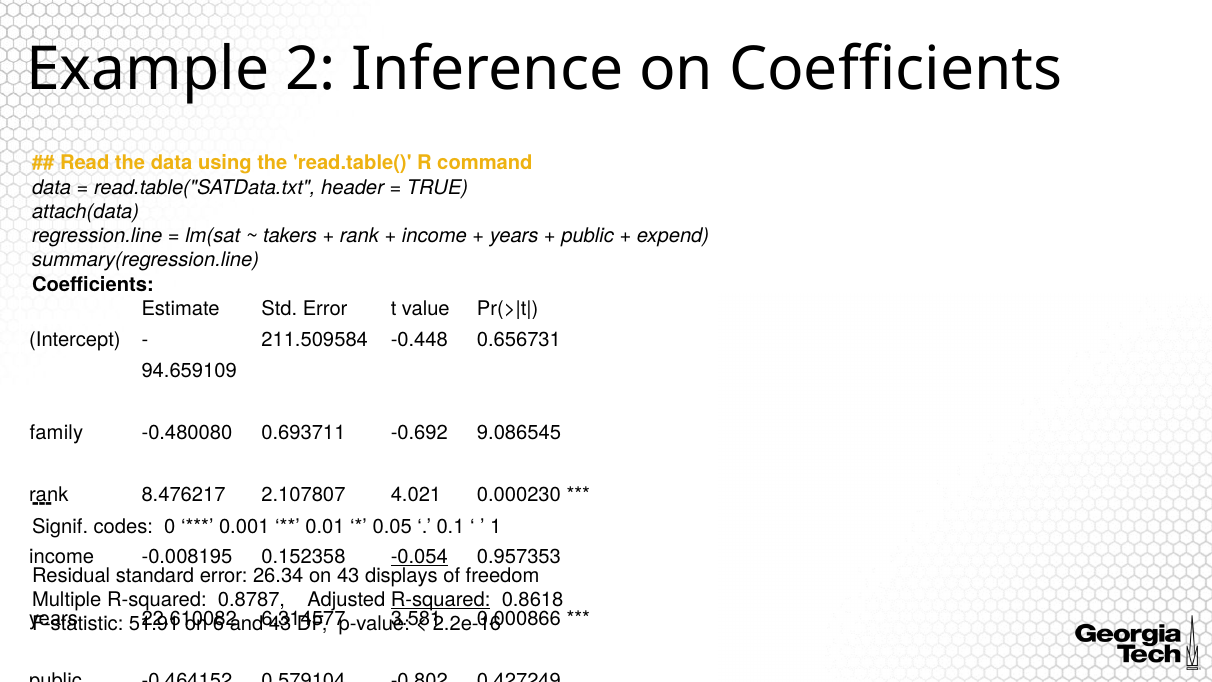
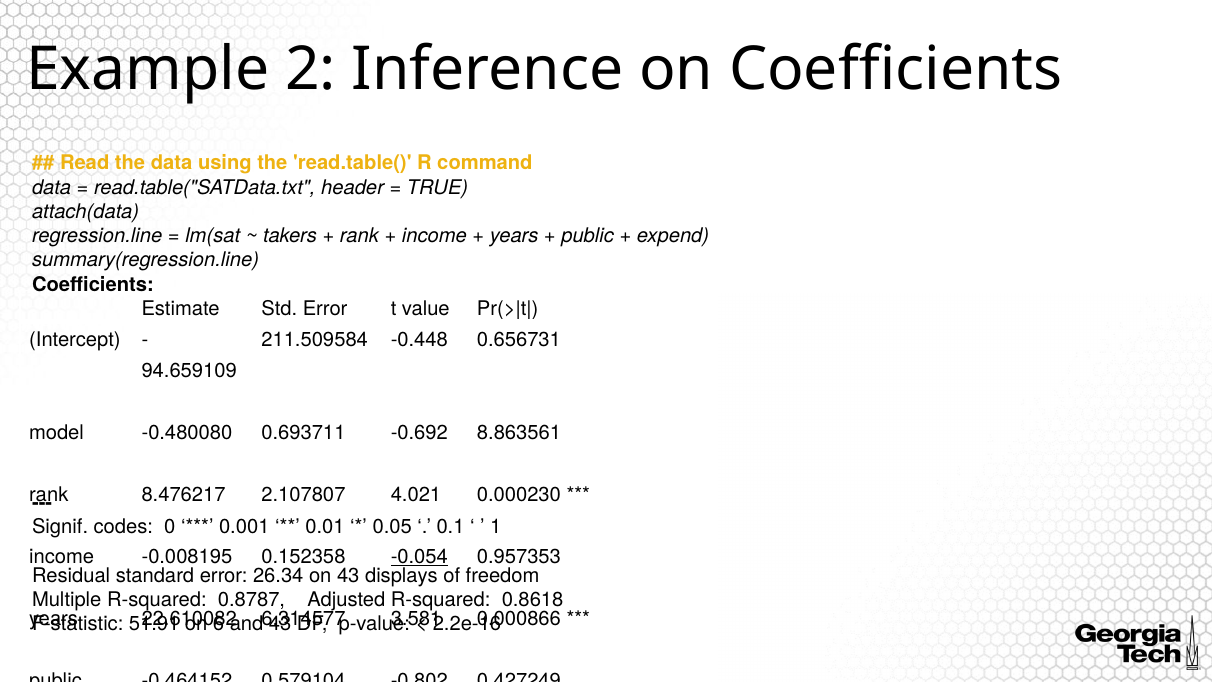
family: family -> model (57, 433)
9.086545: 9.086545 -> 8.863561 (519, 433)
R-squared underline: present -> none (441, 599)
